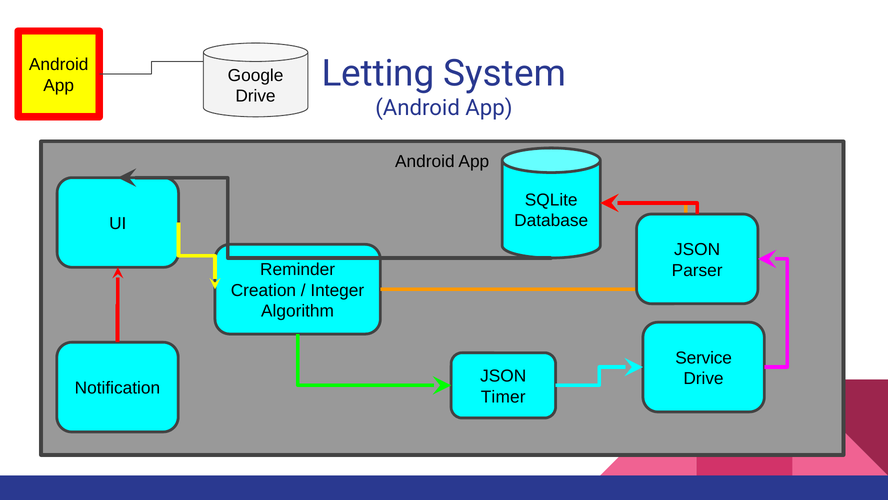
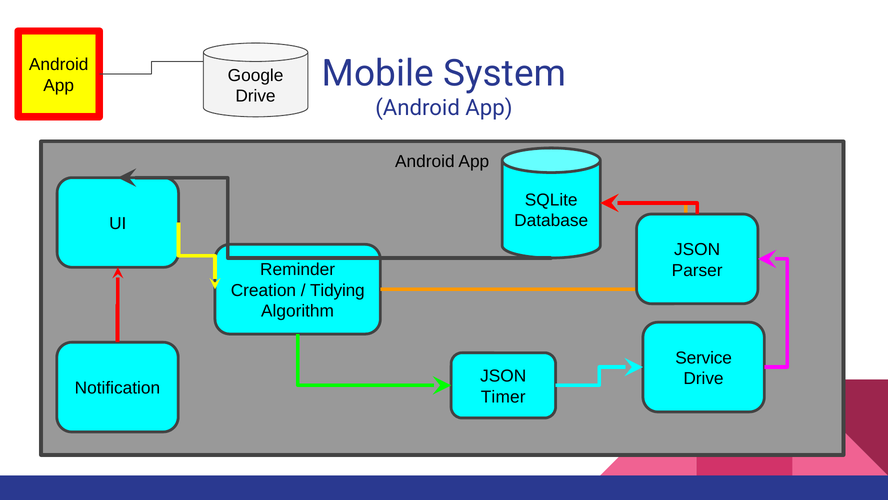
Letting: Letting -> Mobile (378, 73)
Integer: Integer -> Tidying (337, 290)
